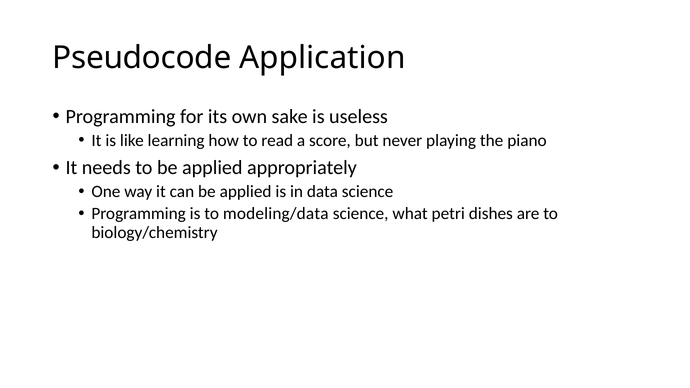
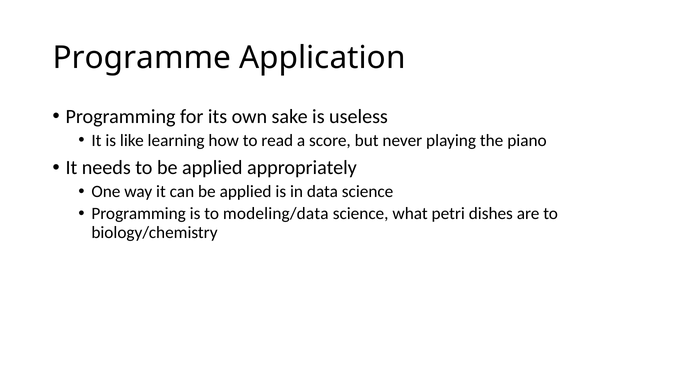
Pseudocode: Pseudocode -> Programme (142, 58)
